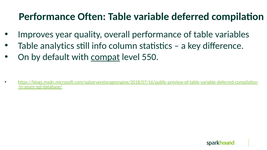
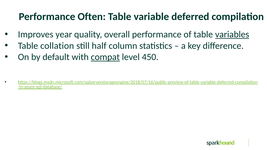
variables underline: none -> present (232, 35)
analytics: analytics -> collation (57, 46)
info: info -> half (99, 46)
550: 550 -> 450 (150, 57)
